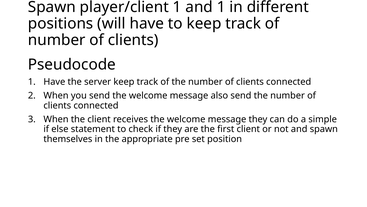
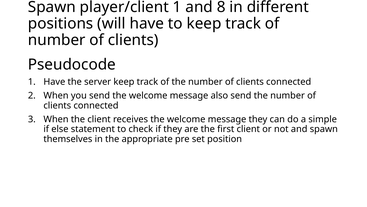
and 1: 1 -> 8 (221, 7)
